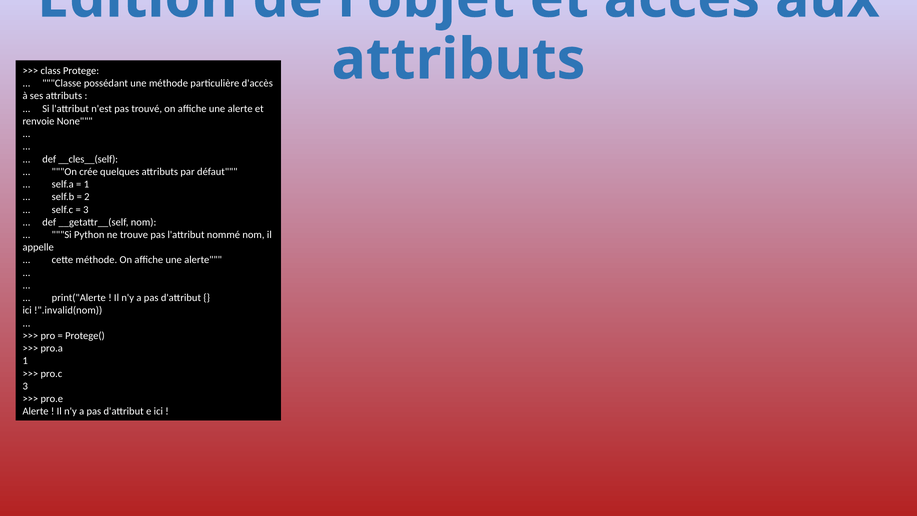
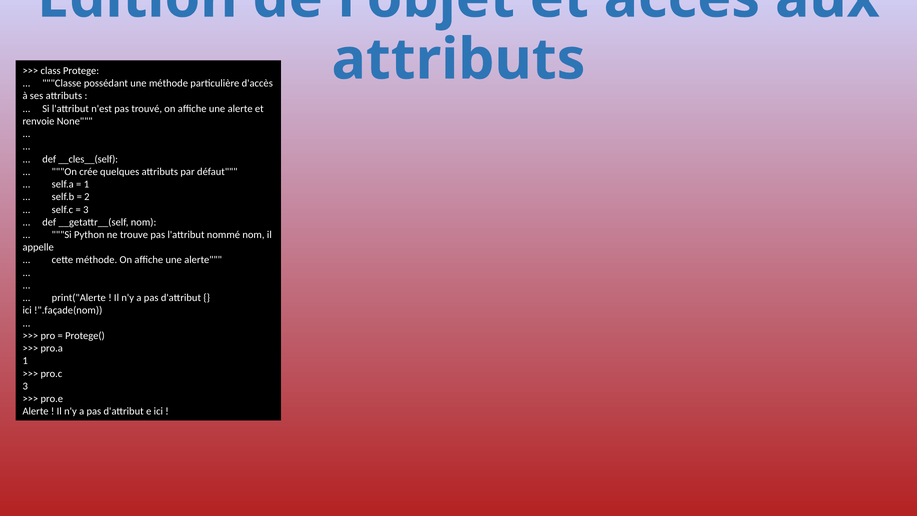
!".invalid(nom: !".invalid(nom -> !".façade(nom (68, 310)
